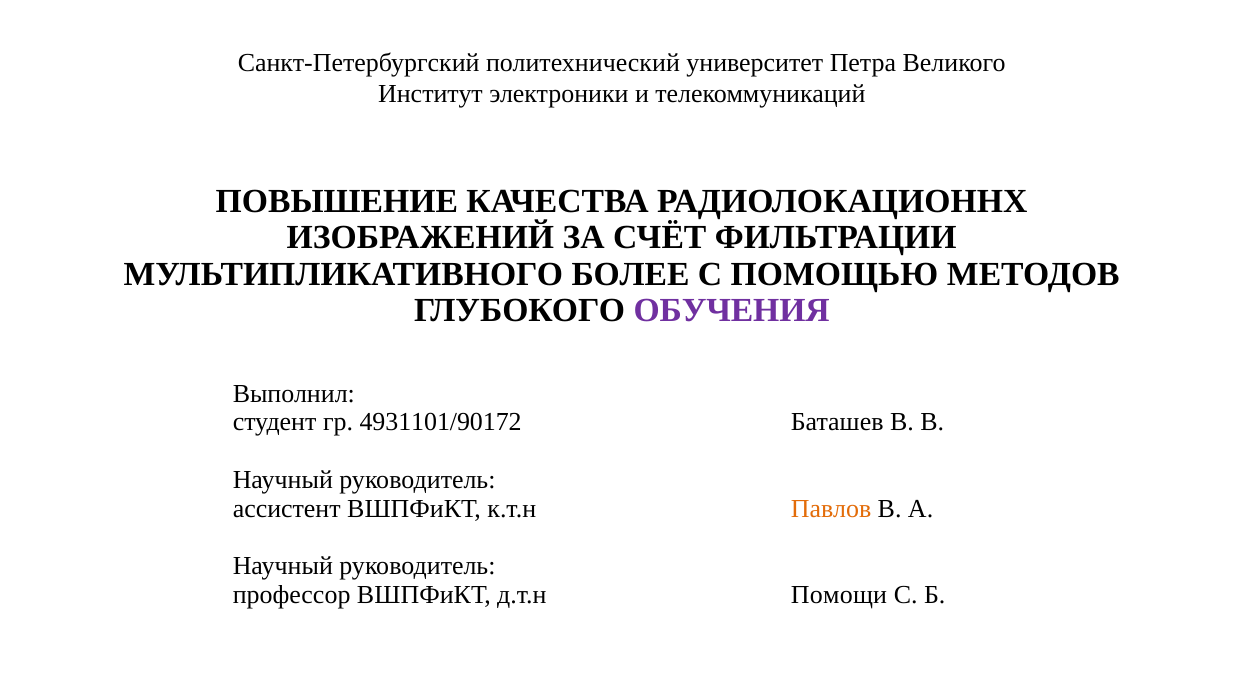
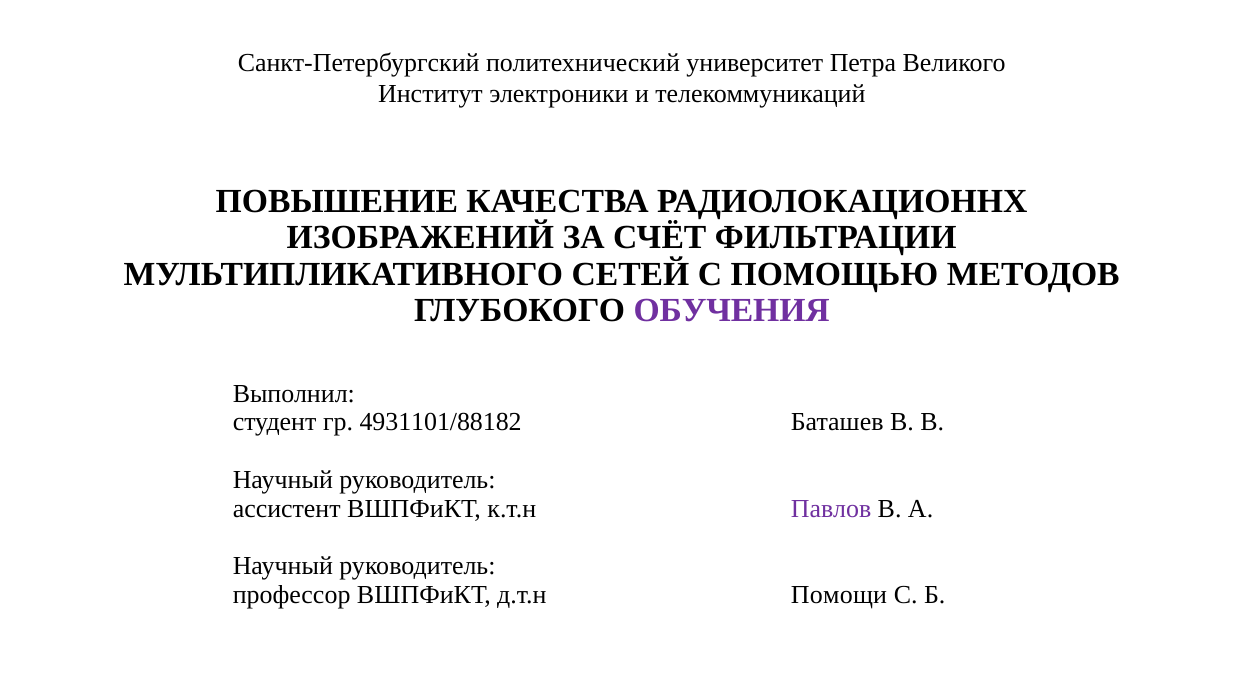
БОЛЕЕ: БОЛЕЕ -> СЕТЕЙ (630, 274)
4931101/90172: 4931101/90172 -> 4931101/88182 (441, 422)
Павлов colour: orange -> purple (831, 509)
